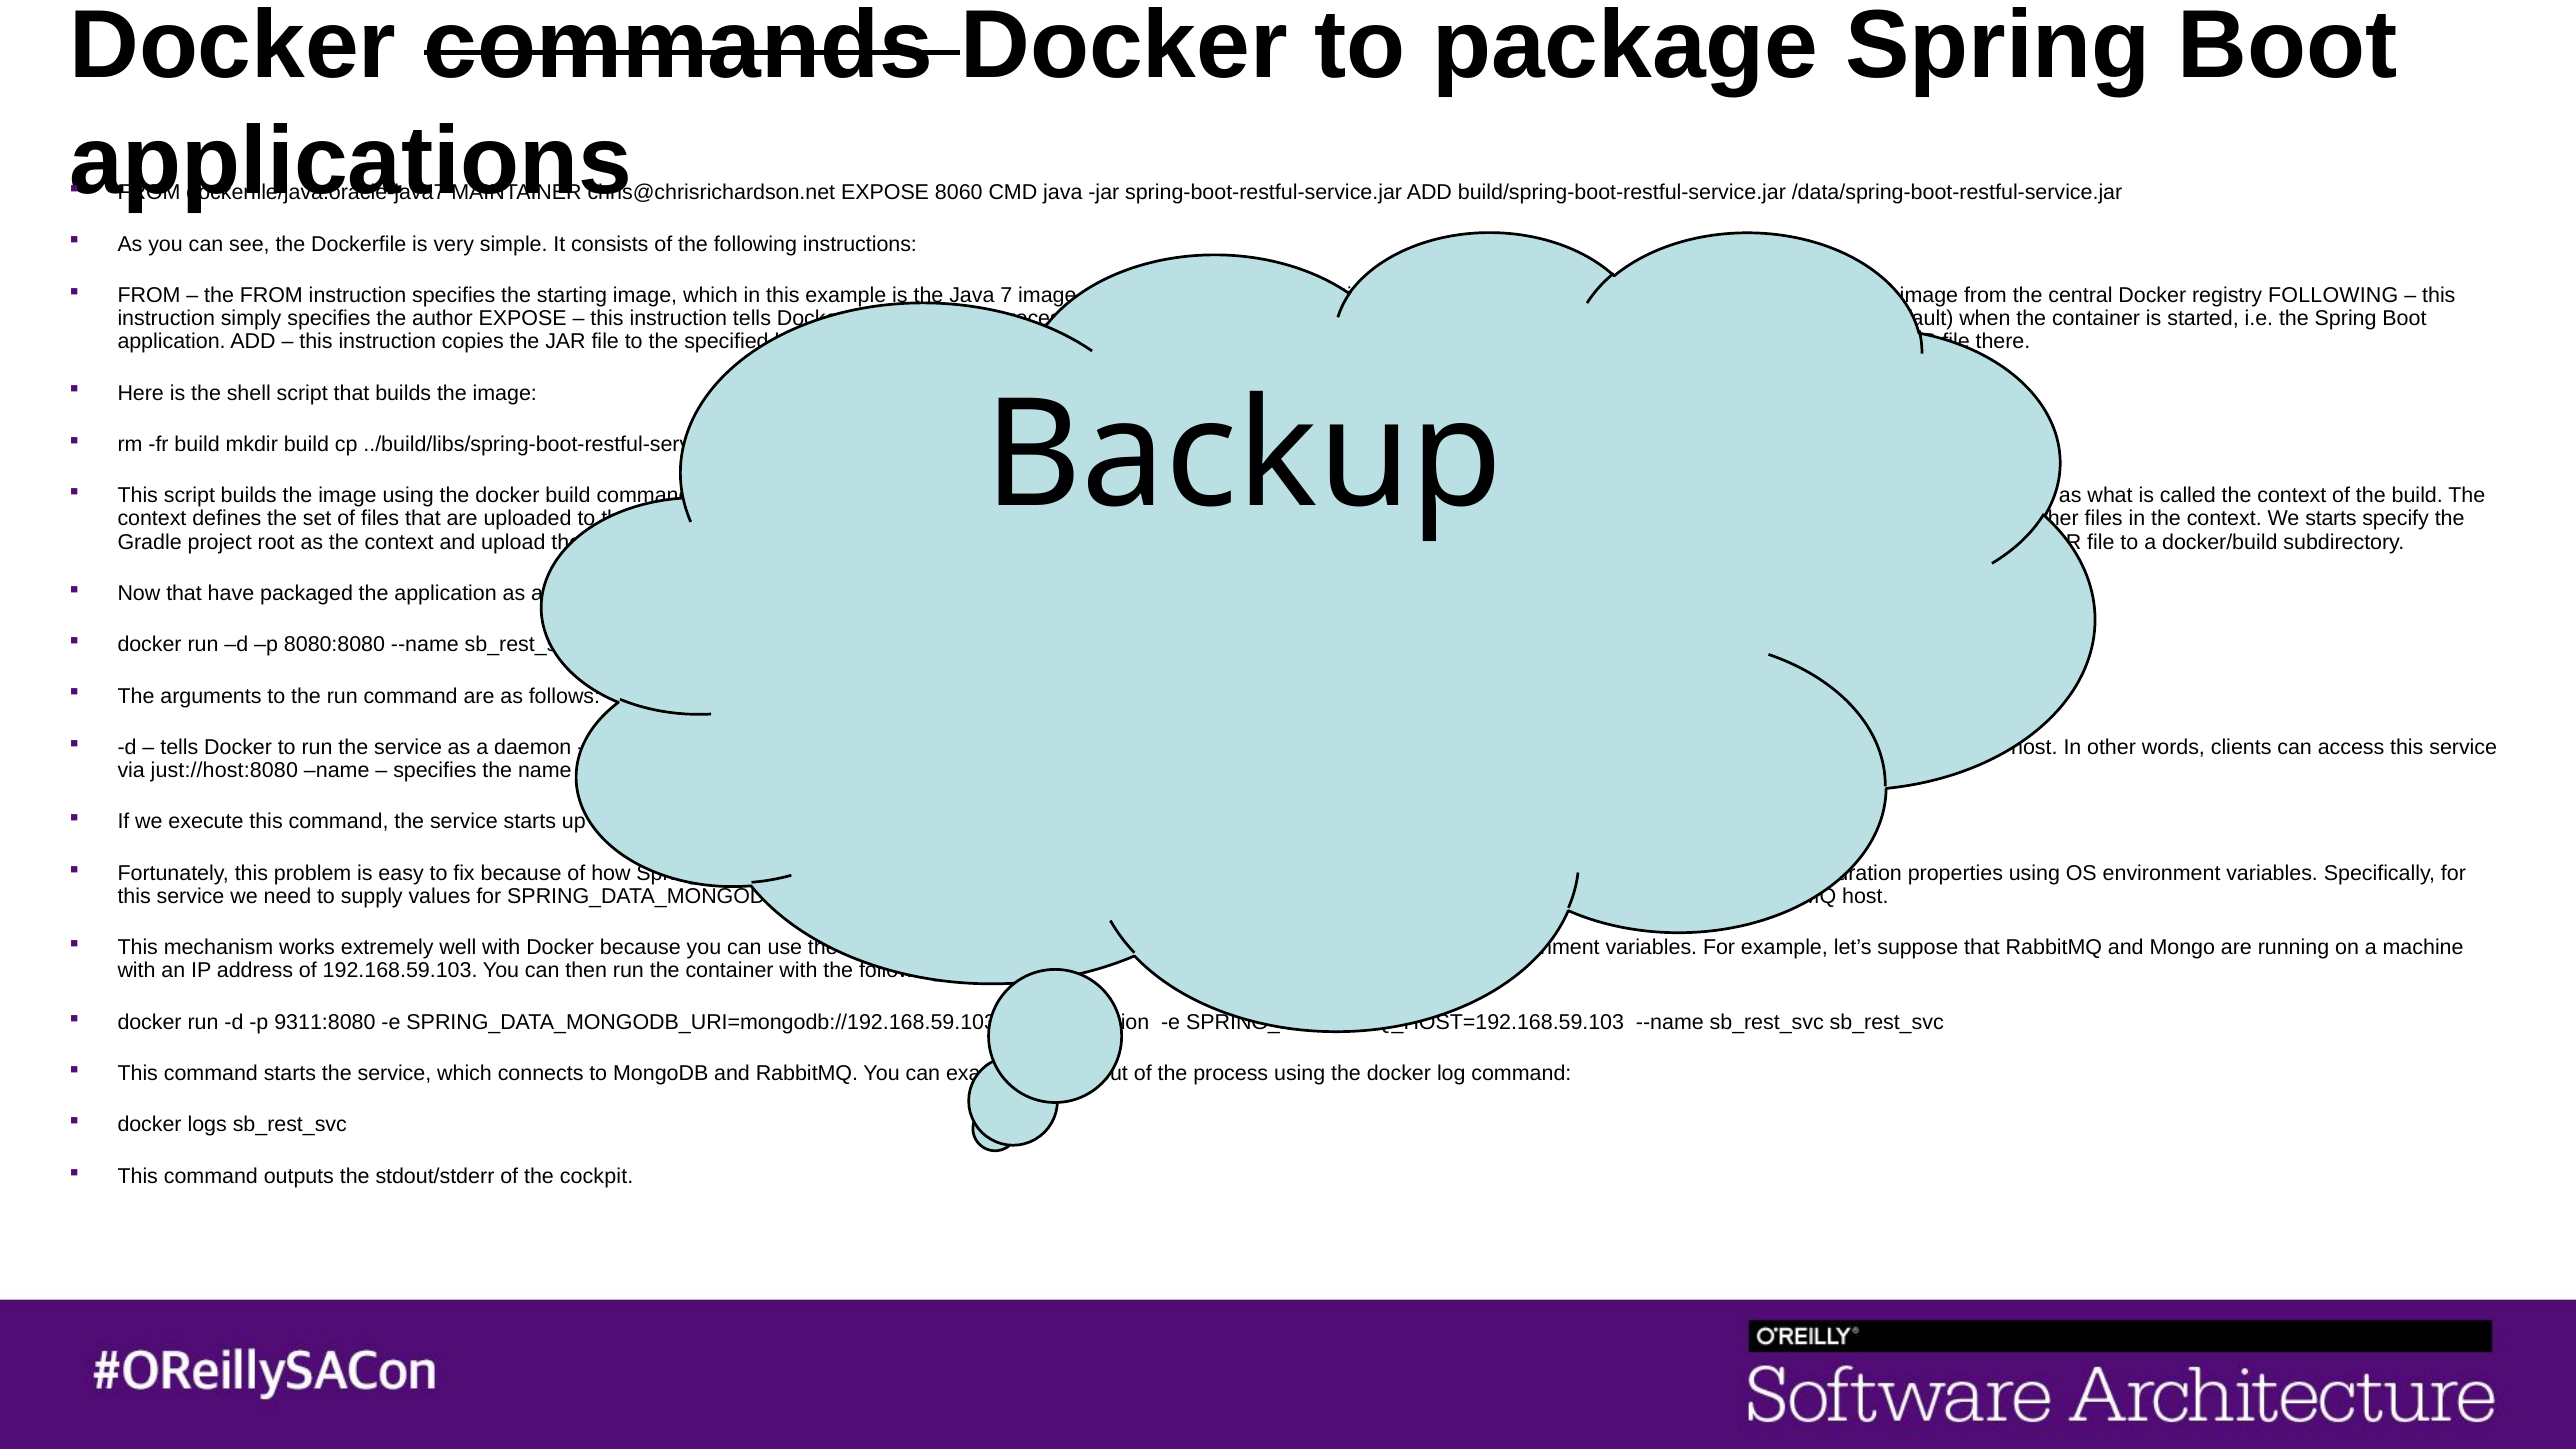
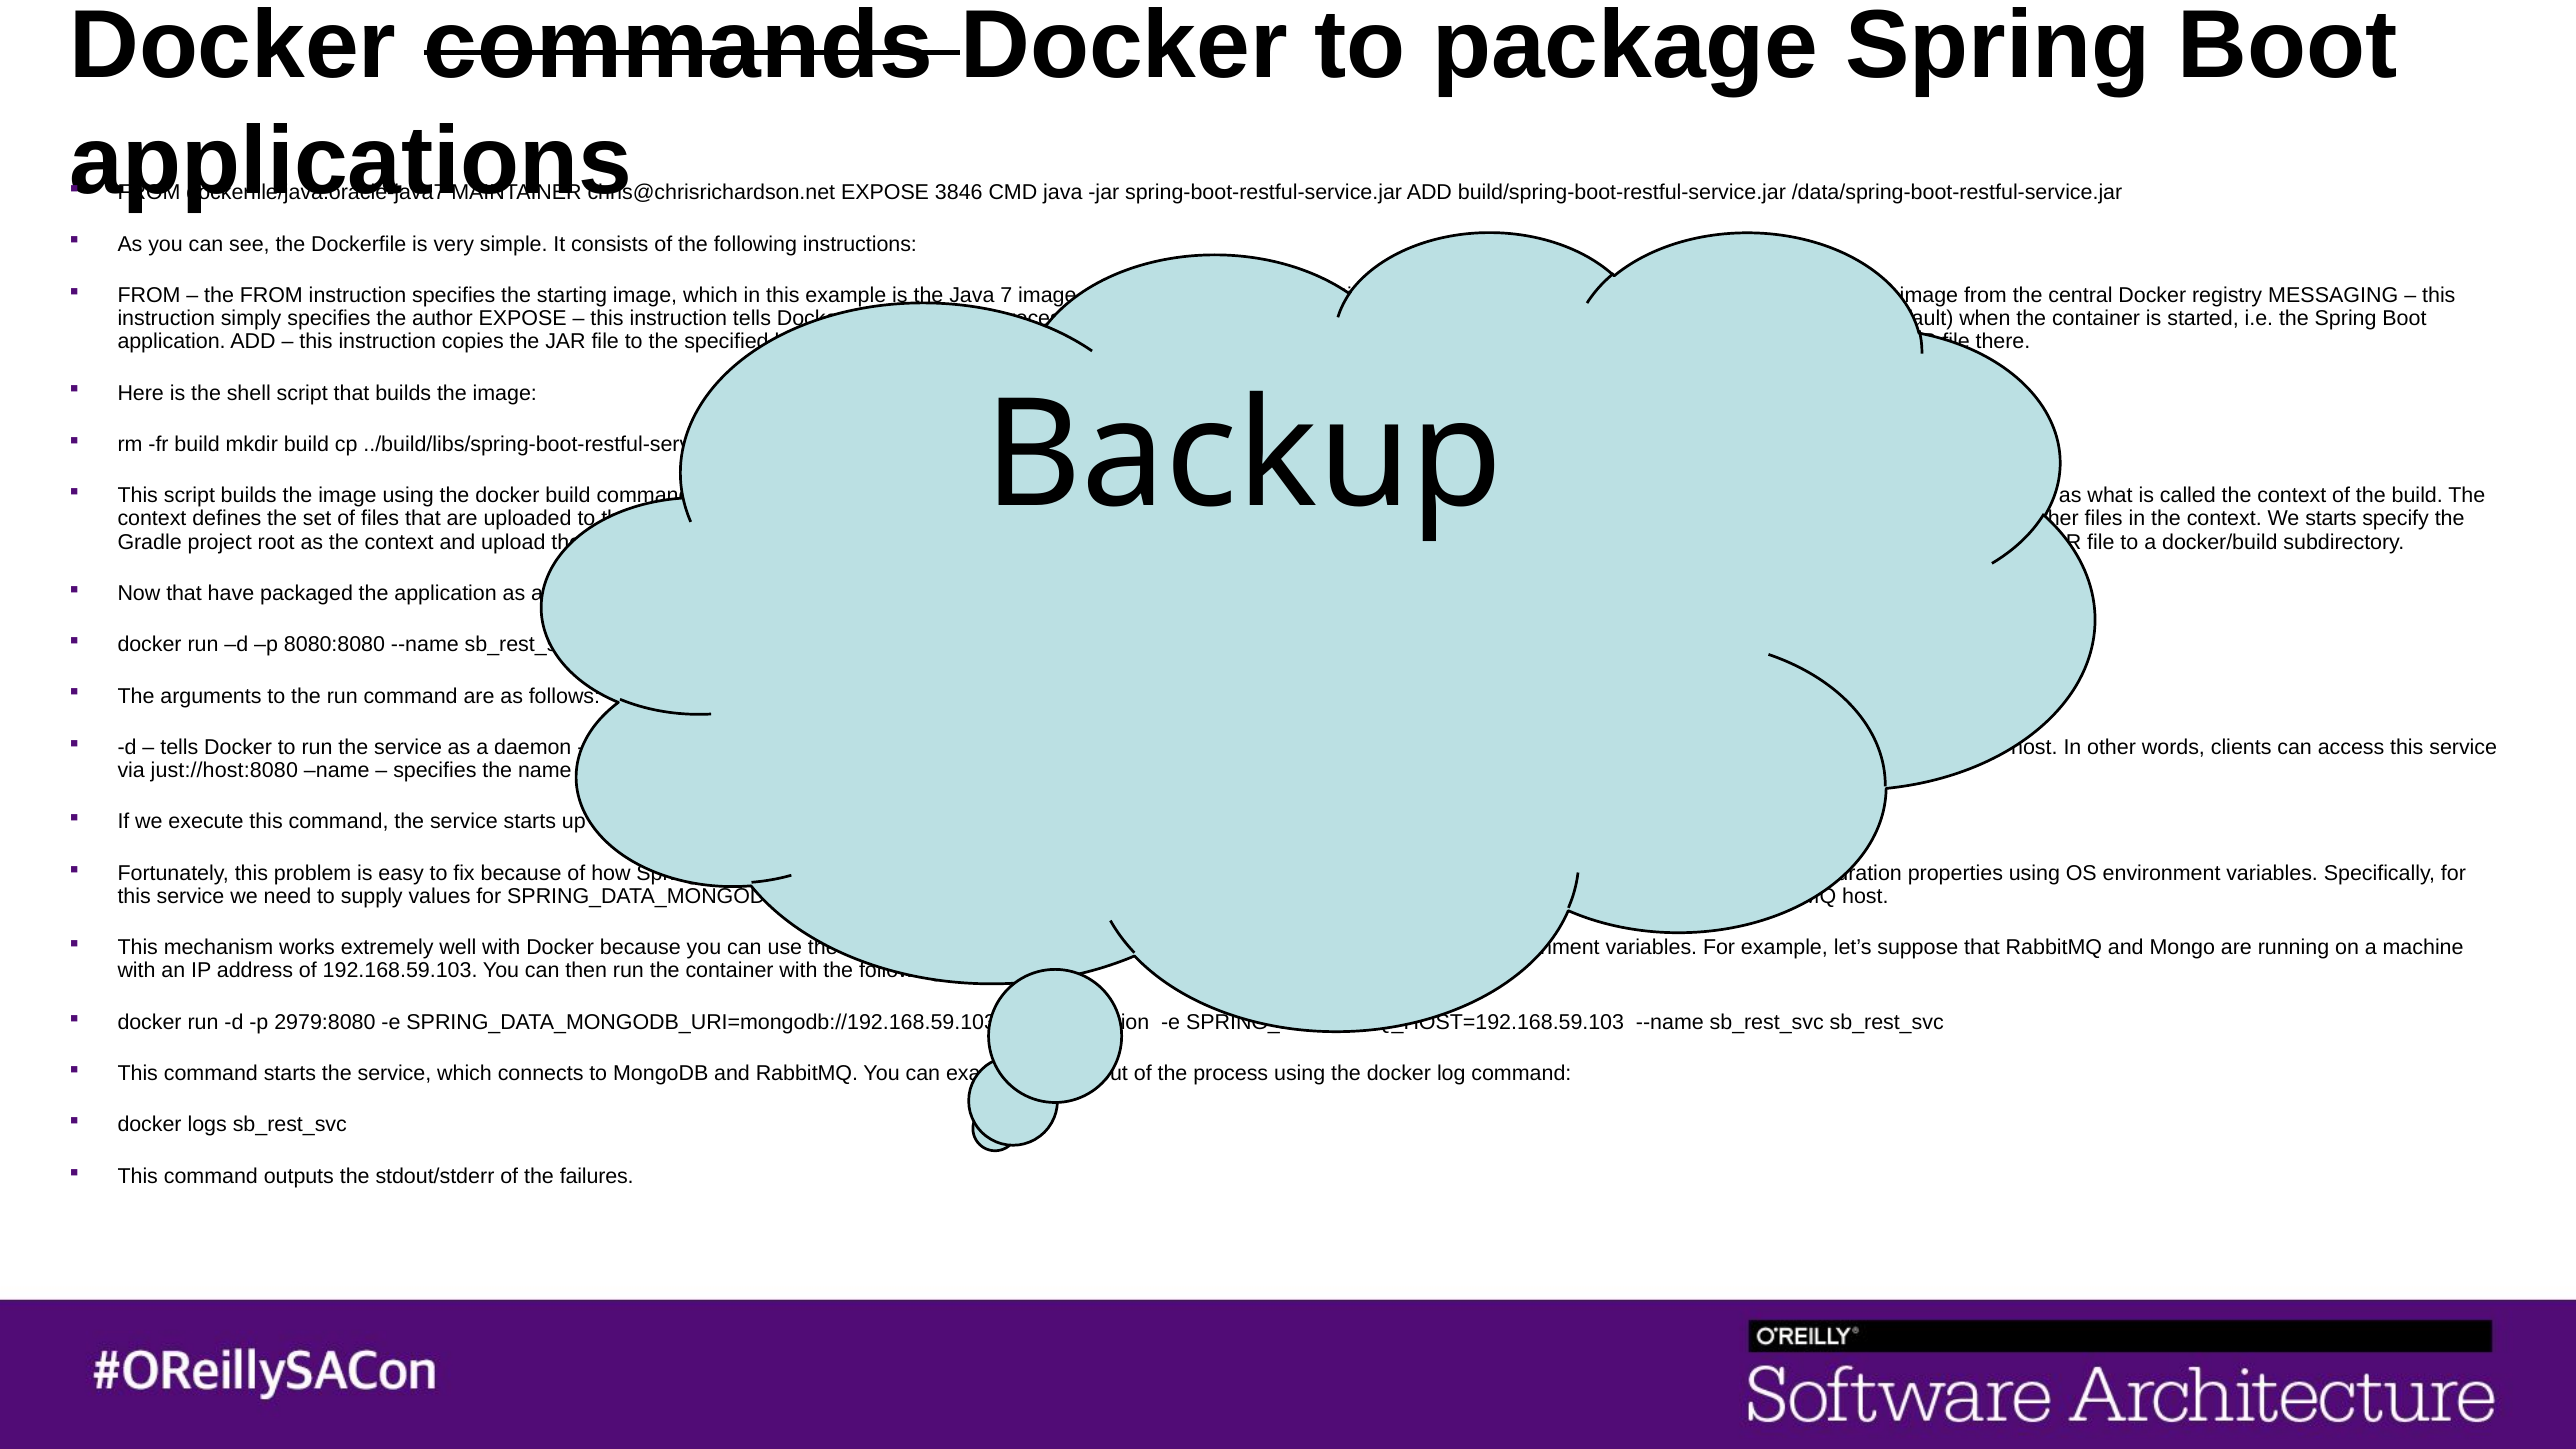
8060: 8060 -> 3846 (959, 193)
registry FOLLOWING: FOLLOWING -> MESSAGING (2333, 295)
9311:8080: 9311:8080 -> 2979:8080 (325, 1022)
cockpit: cockpit -> failures (597, 1176)
